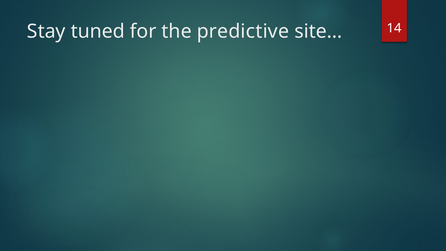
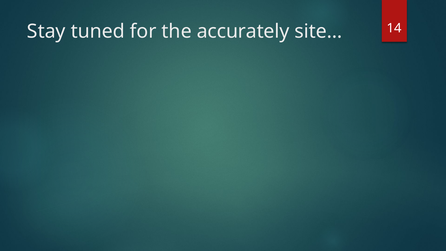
predictive: predictive -> accurately (243, 31)
